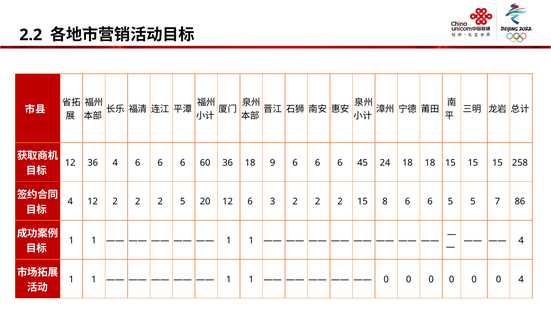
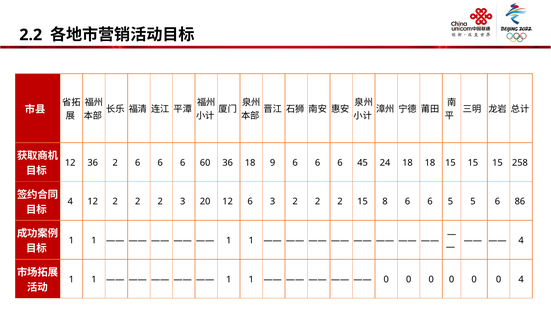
36 4: 4 -> 2 (115, 163)
2 5: 5 -> 3 (183, 202)
5 7: 7 -> 6 (497, 202)
